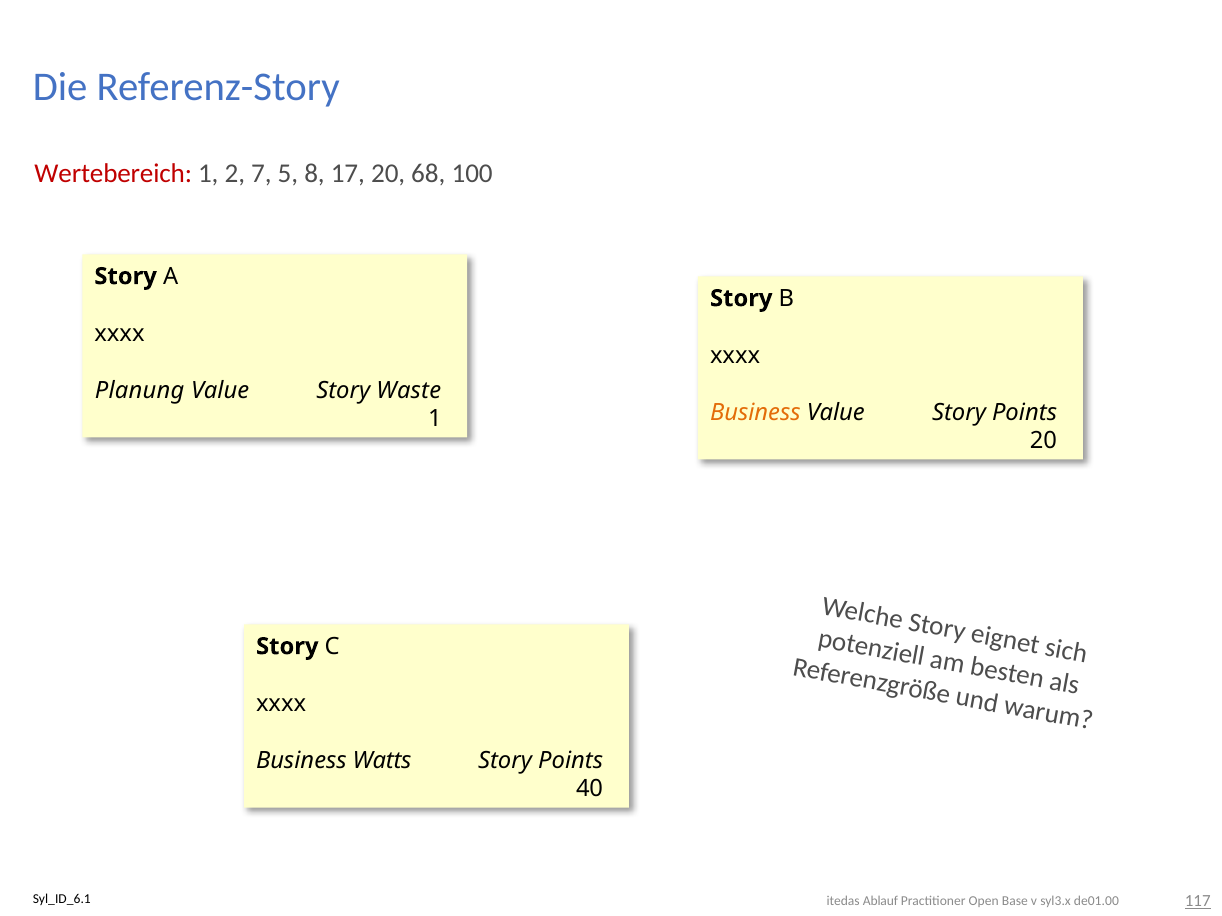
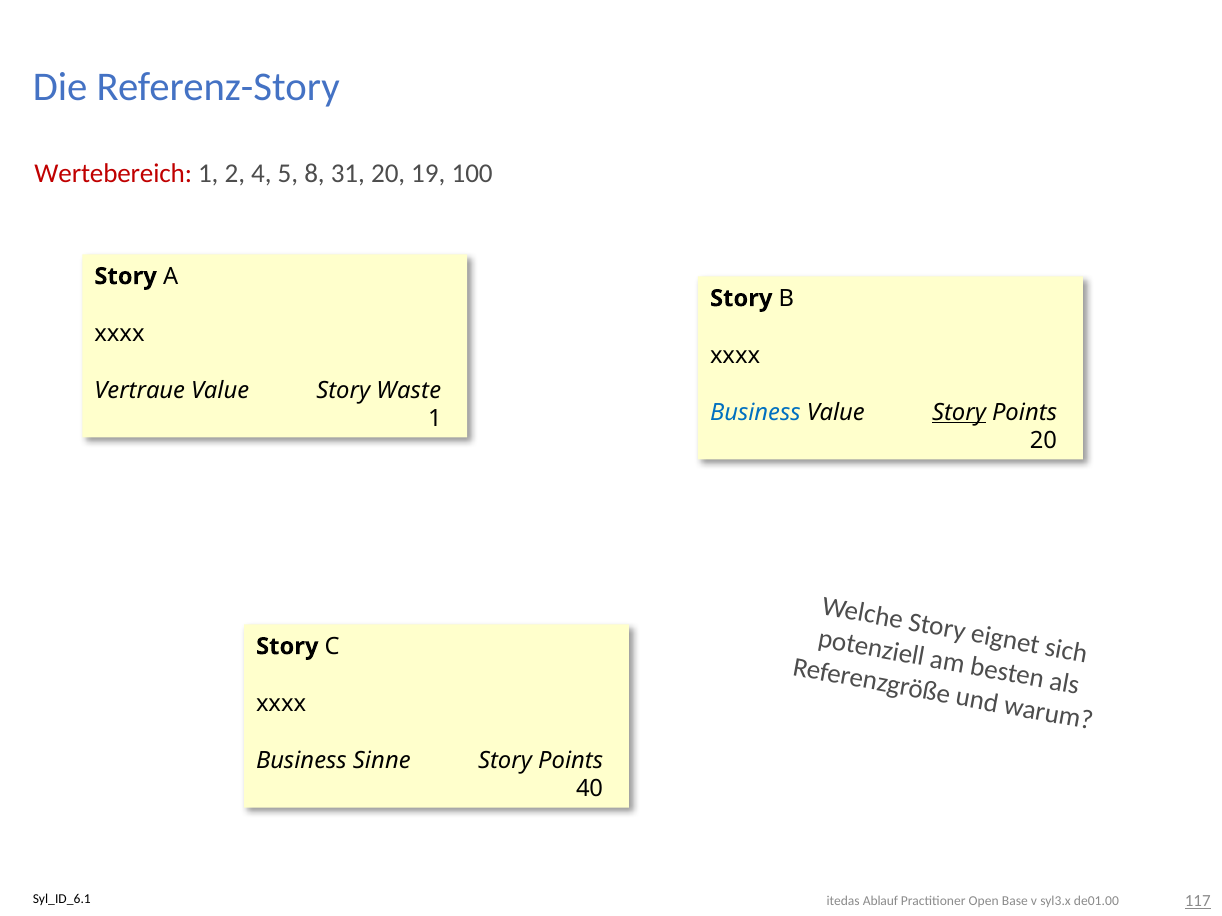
7: 7 -> 4 (261, 174)
17: 17 -> 31 (348, 174)
68: 68 -> 19 (428, 174)
Planung: Planung -> Vertraue (140, 391)
Business colour: orange -> blue (755, 413)
Story underline: none -> present (959, 413)
Watts: Watts -> Sinne (382, 761)
